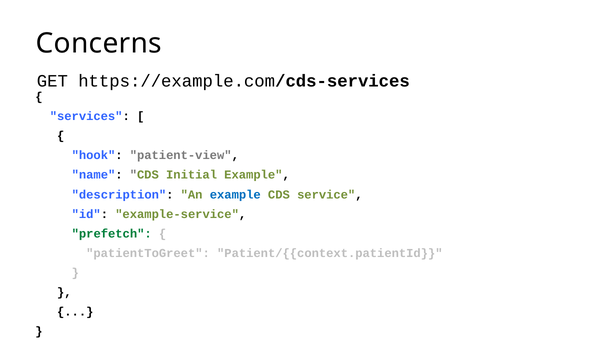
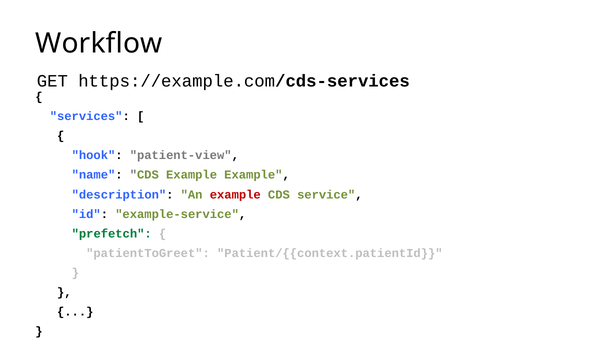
Concerns: Concerns -> Workflow (99, 43)
CDS Initial: Initial -> Example (192, 175)
example colour: blue -> red (235, 194)
